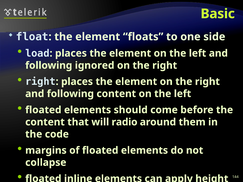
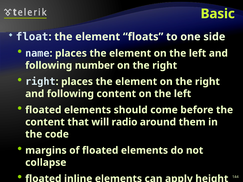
load: load -> name (37, 53)
ignored: ignored -> number (95, 65)
